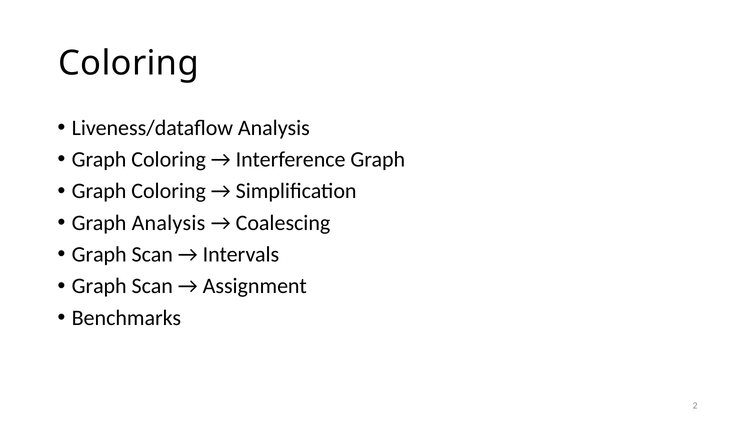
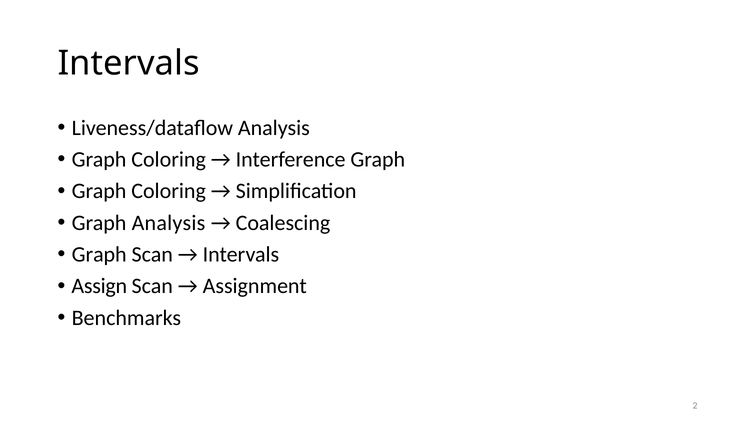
Coloring: Coloring -> Intervals (129, 63)
Graph: Graph -> Assign (99, 286)
